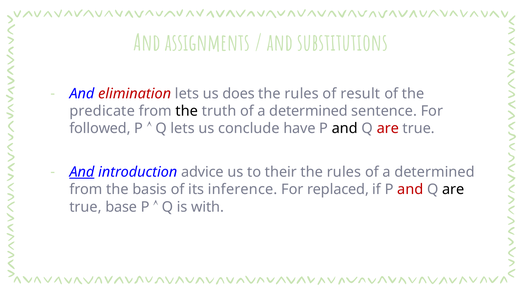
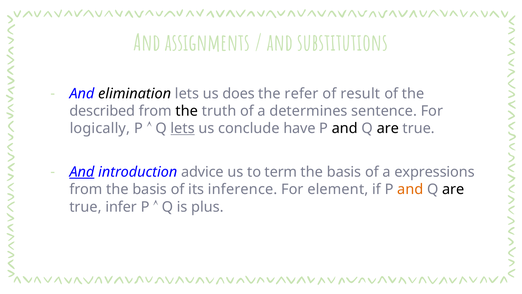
elimination colour: red -> black (135, 93)
rules: rules -> refer (302, 93)
predicate: predicate -> described (102, 111)
truth of a determined: determined -> determines (309, 111)
followed: followed -> logically (100, 128)
lets underline: none -> present (183, 128)
are colour: red -> black (388, 128)
their: their -> term (281, 172)
rules: rules -> basis (344, 172)
determined: determined -> expressions (435, 172)
replaced: replaced -> element (338, 189)
and colour: red -> orange (410, 189)
base: base -> infer (121, 207)
with: with -> plus (208, 207)
